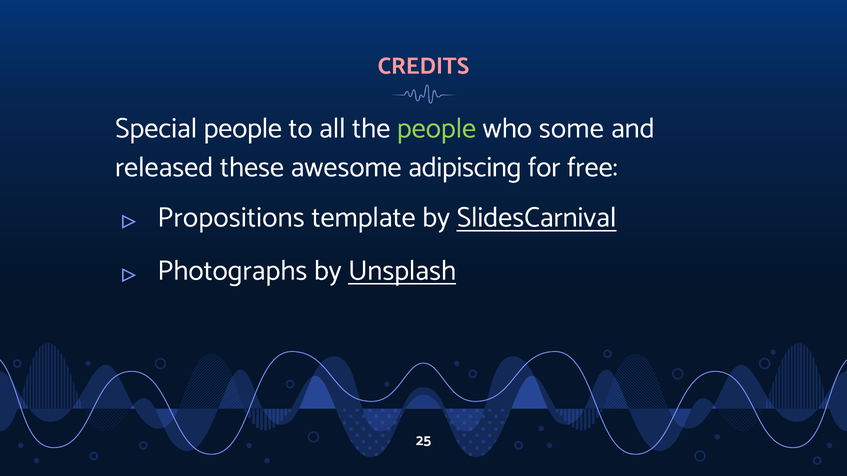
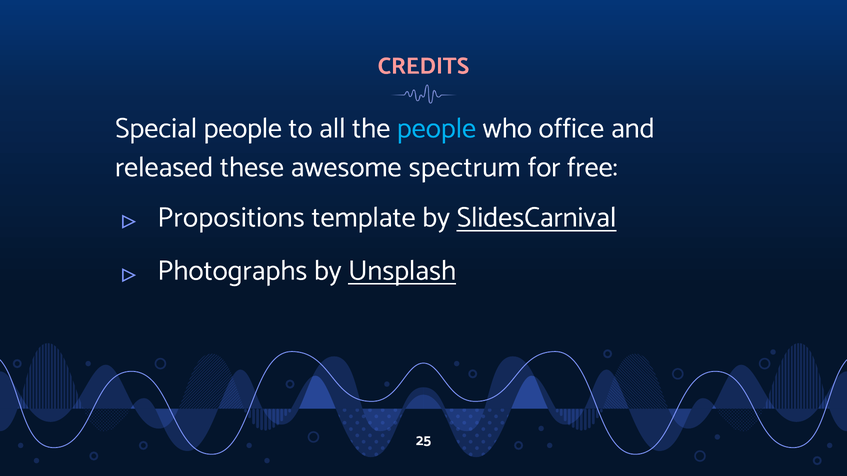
people colour: light green -> light blue (437, 128)
some: some -> office (571, 128)
adipiscing: adipiscing -> spectrum (465, 167)
